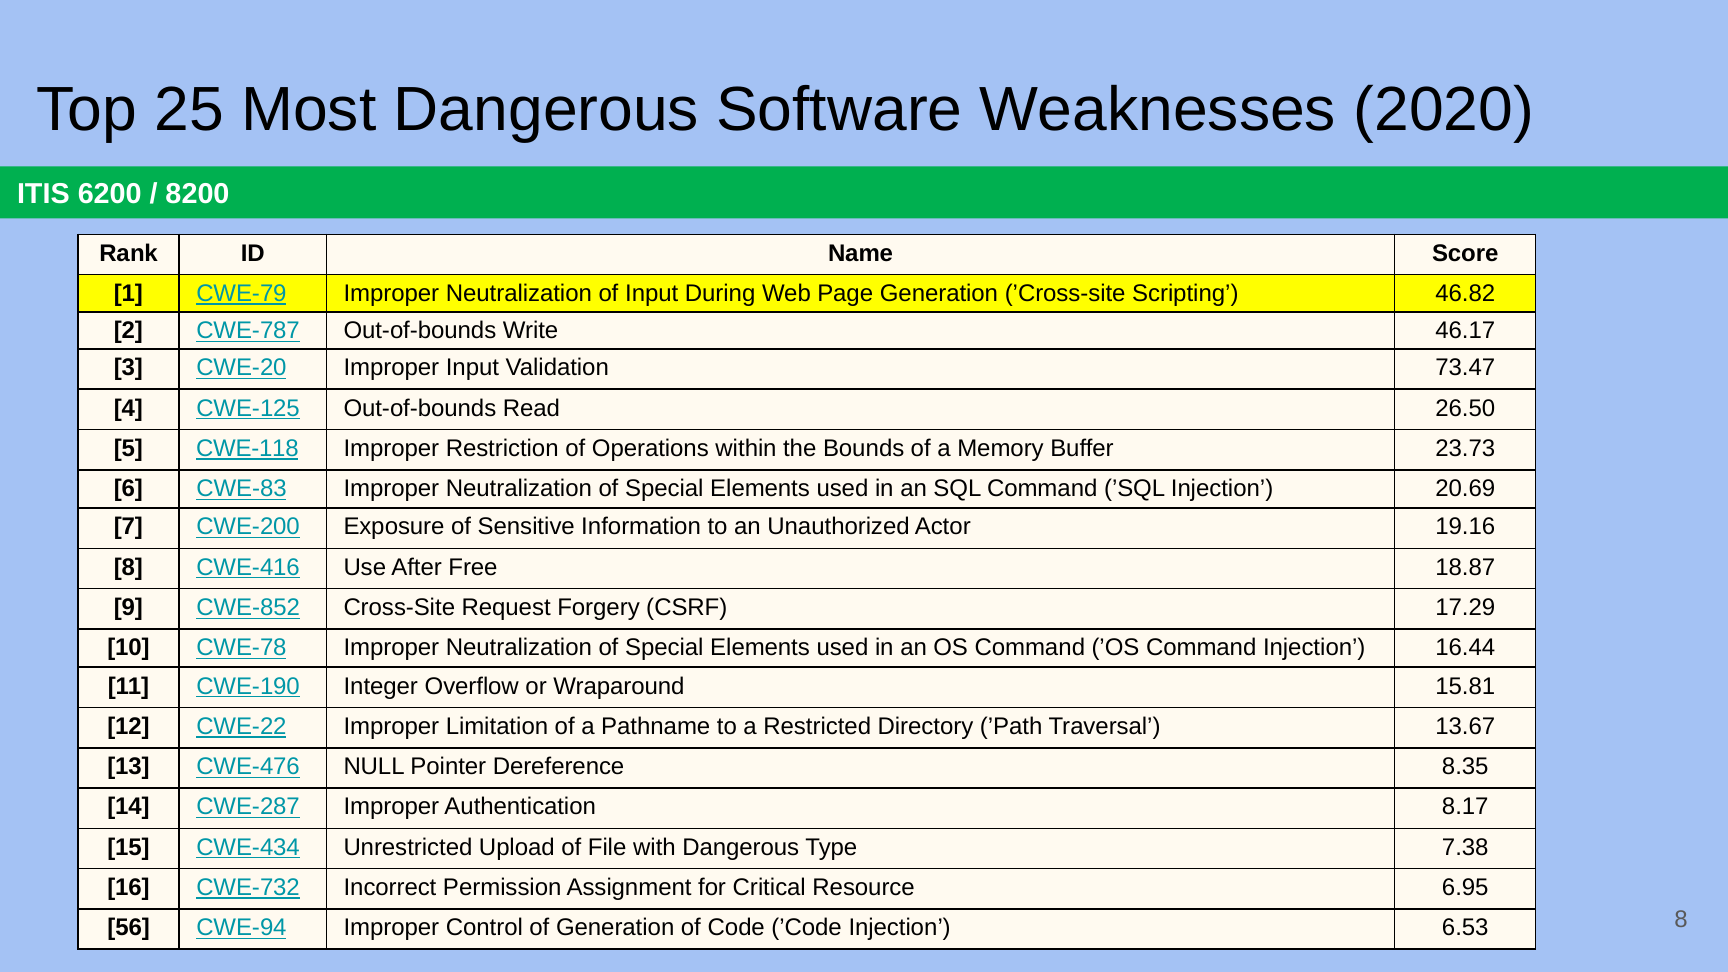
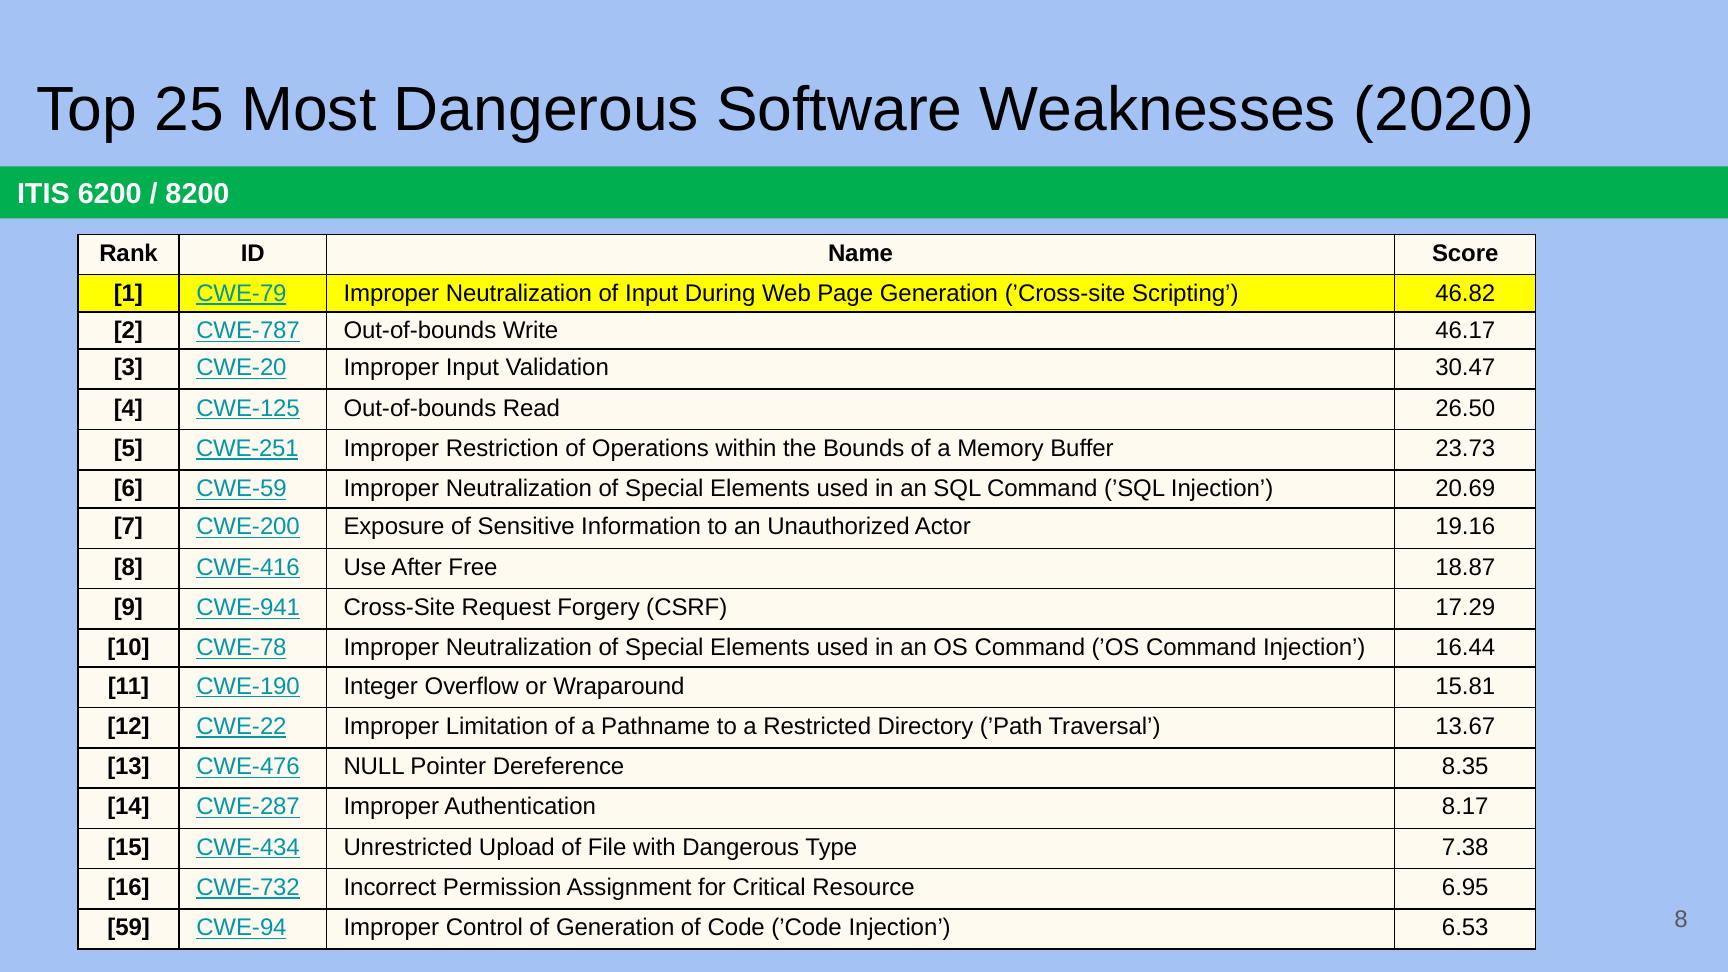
73.47: 73.47 -> 30.47 (1465, 368)
CWE-118: CWE-118 -> CWE-251 (247, 448)
CWE-83: CWE-83 -> CWE-59 (241, 489)
CWE-852: CWE-852 -> CWE-941 (248, 608)
56: 56 -> 59 (129, 928)
